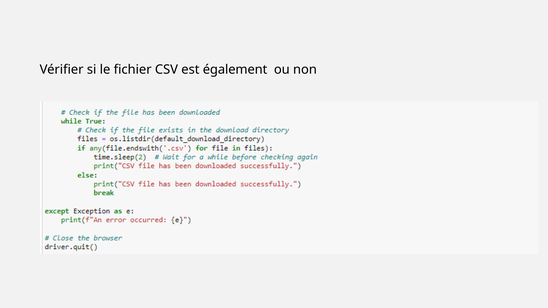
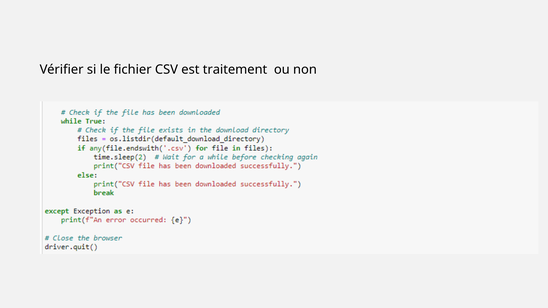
également: également -> traitement (235, 69)
